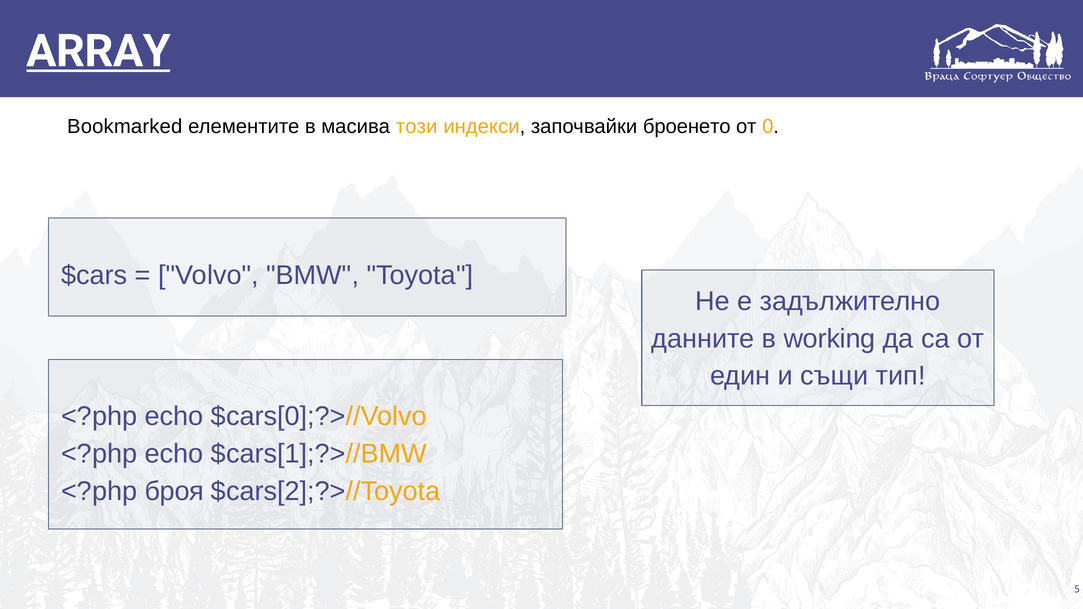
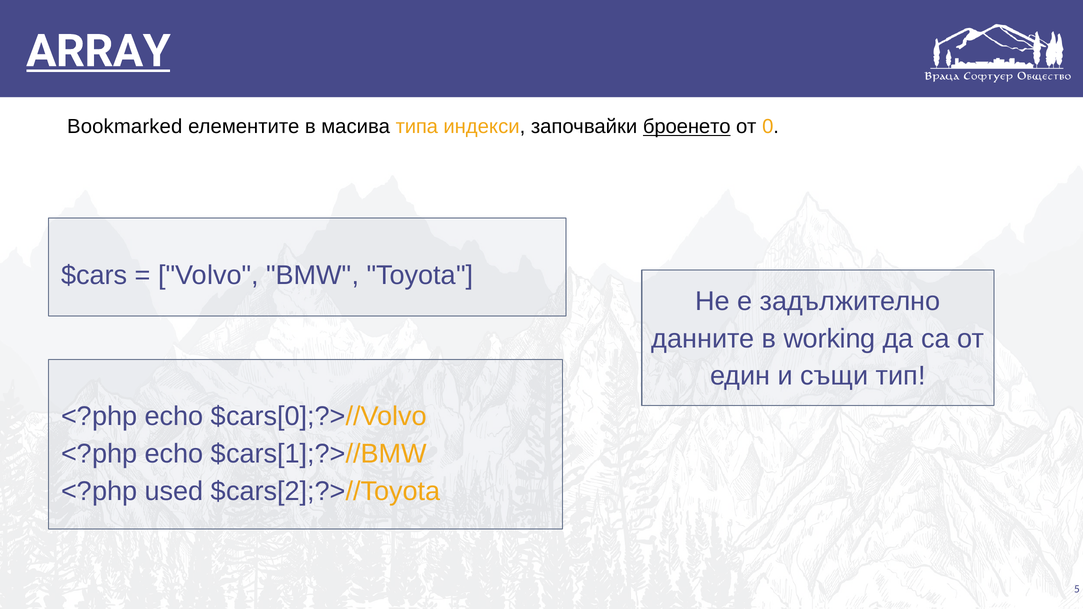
този: този -> типа (417, 127)
броенето underline: none -> present (687, 127)
броя: броя -> used (174, 491)
